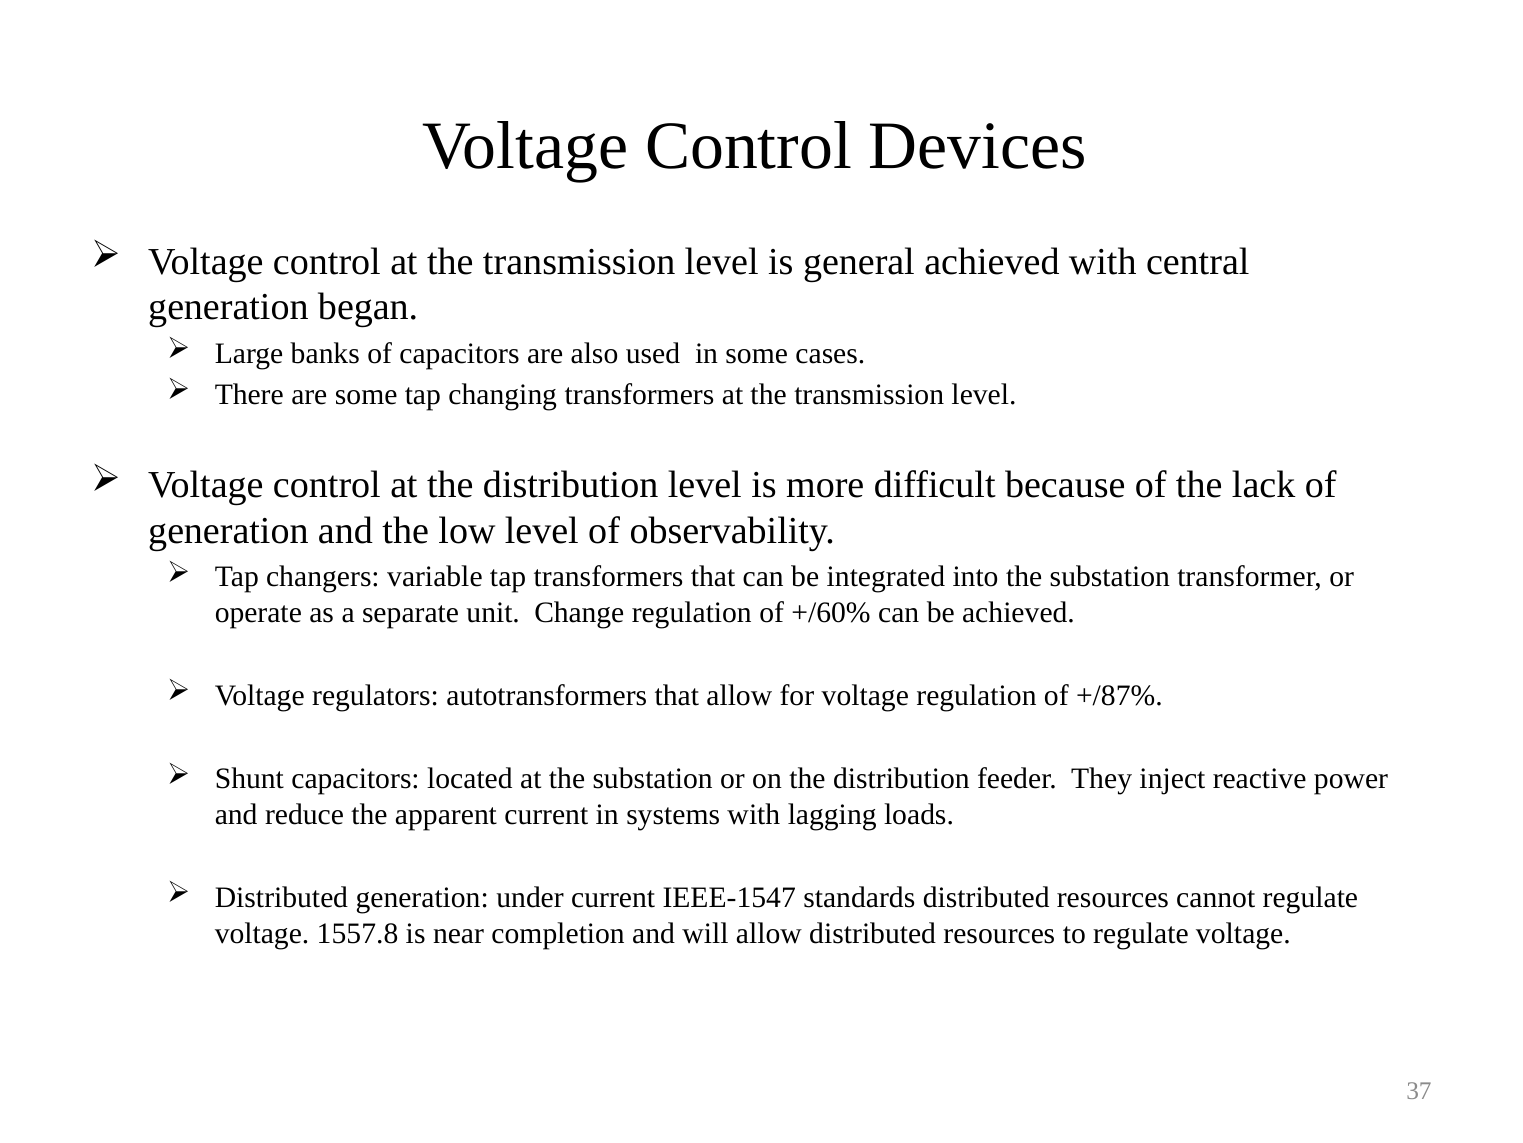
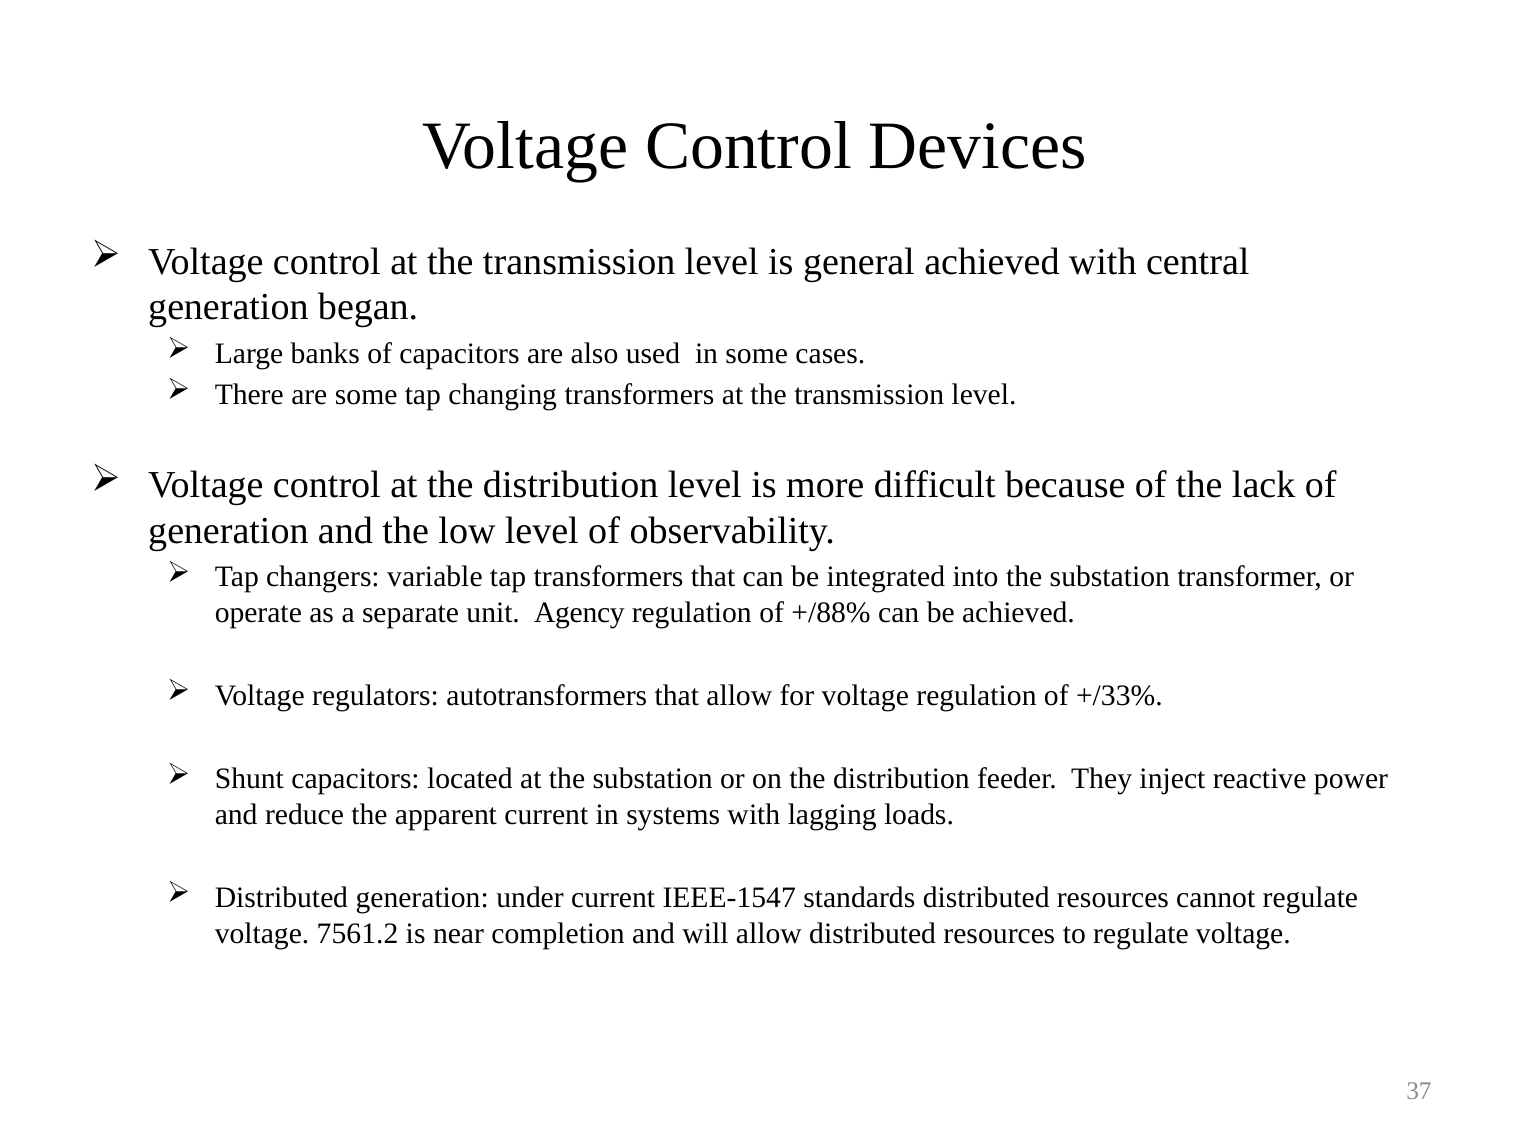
Change: Change -> Agency (579, 612)
+/60%: +/60% -> +/88% (831, 612)
+/87%: +/87% -> +/33% (1119, 695)
1557.8: 1557.8 -> 7561.2 (358, 933)
